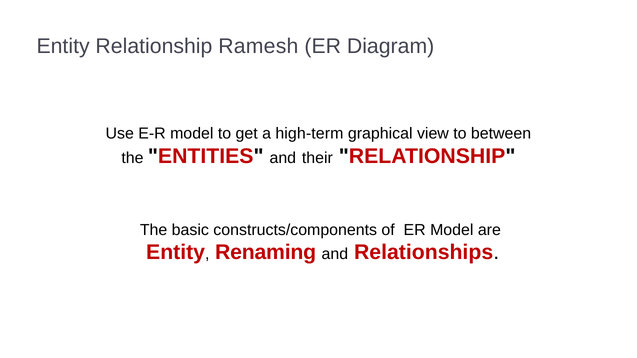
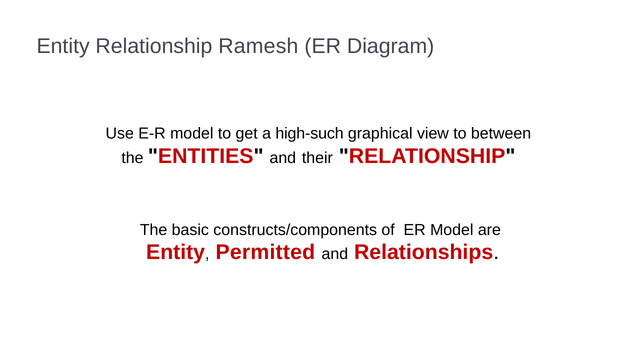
high-term: high-term -> high-such (310, 134)
Renaming: Renaming -> Permitted (265, 253)
